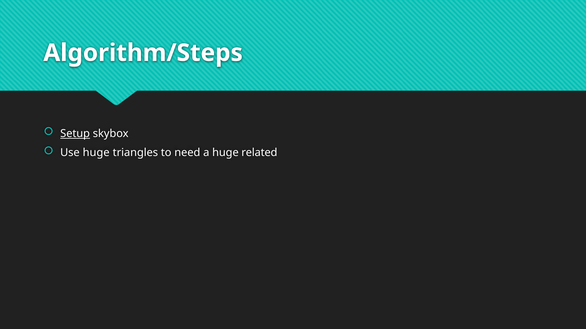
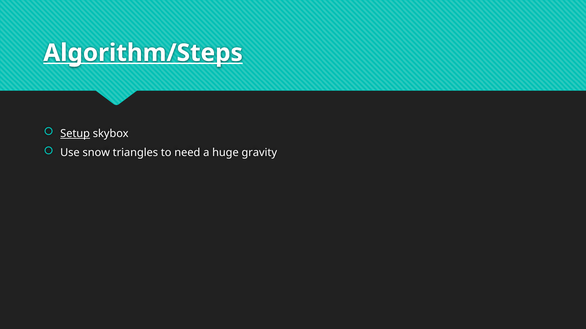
Algorithm/Steps underline: none -> present (143, 53)
Use huge: huge -> snow (96, 153)
related: related -> gravity (259, 153)
